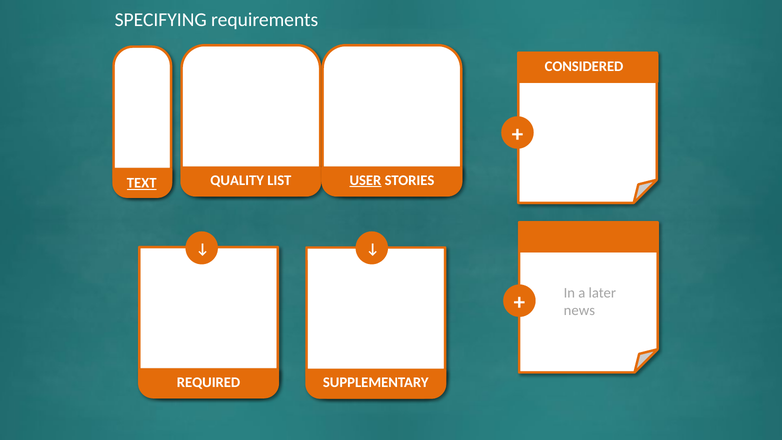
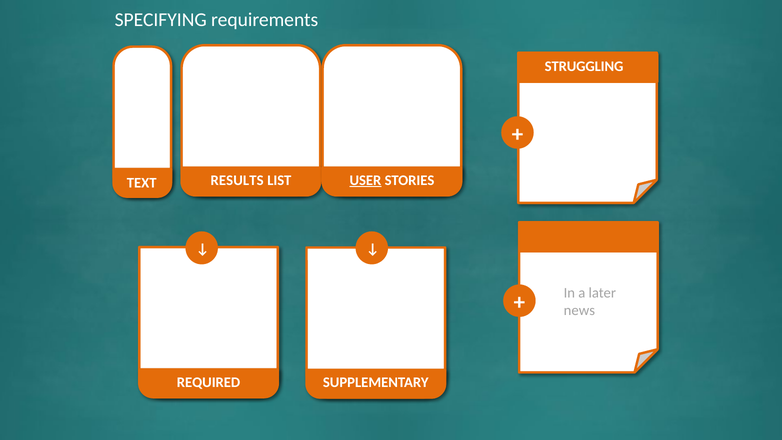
CONSIDERED: CONSIDERED -> STRUGGLING (584, 67)
QUALITY: QUALITY -> RESULTS (237, 180)
TEXT underline: present -> none (142, 183)
